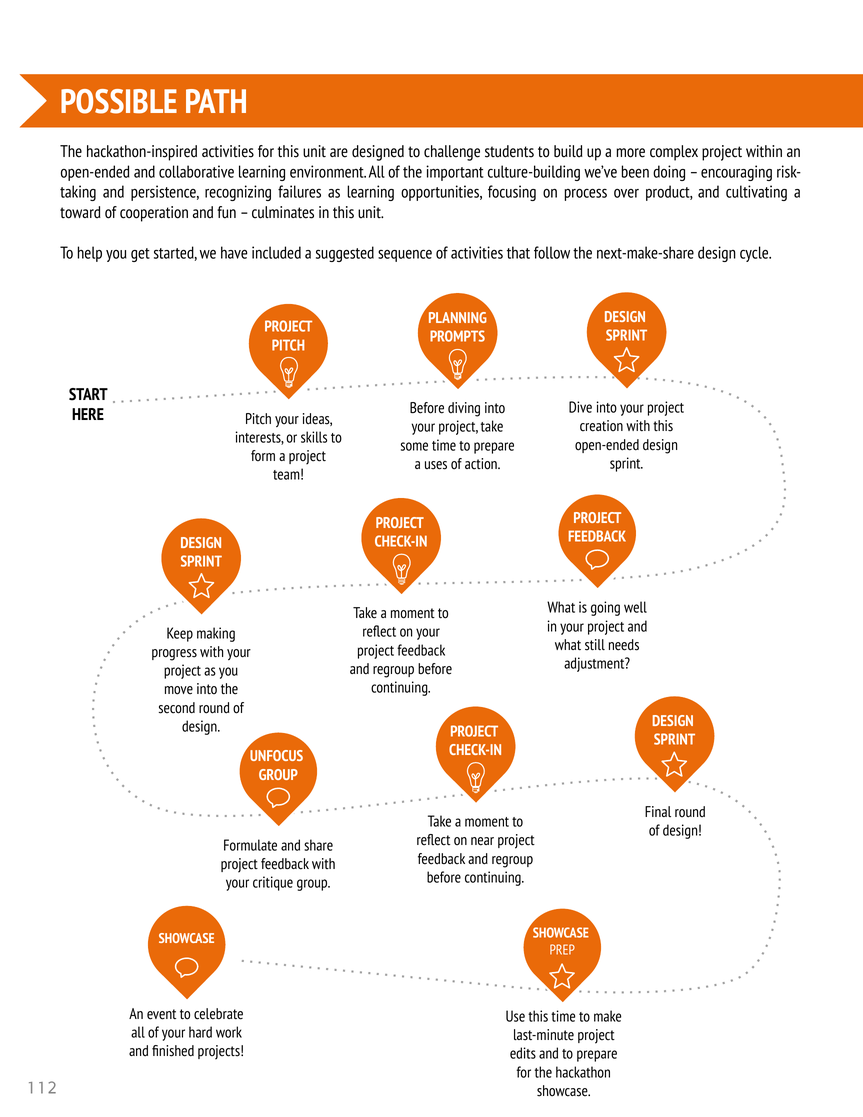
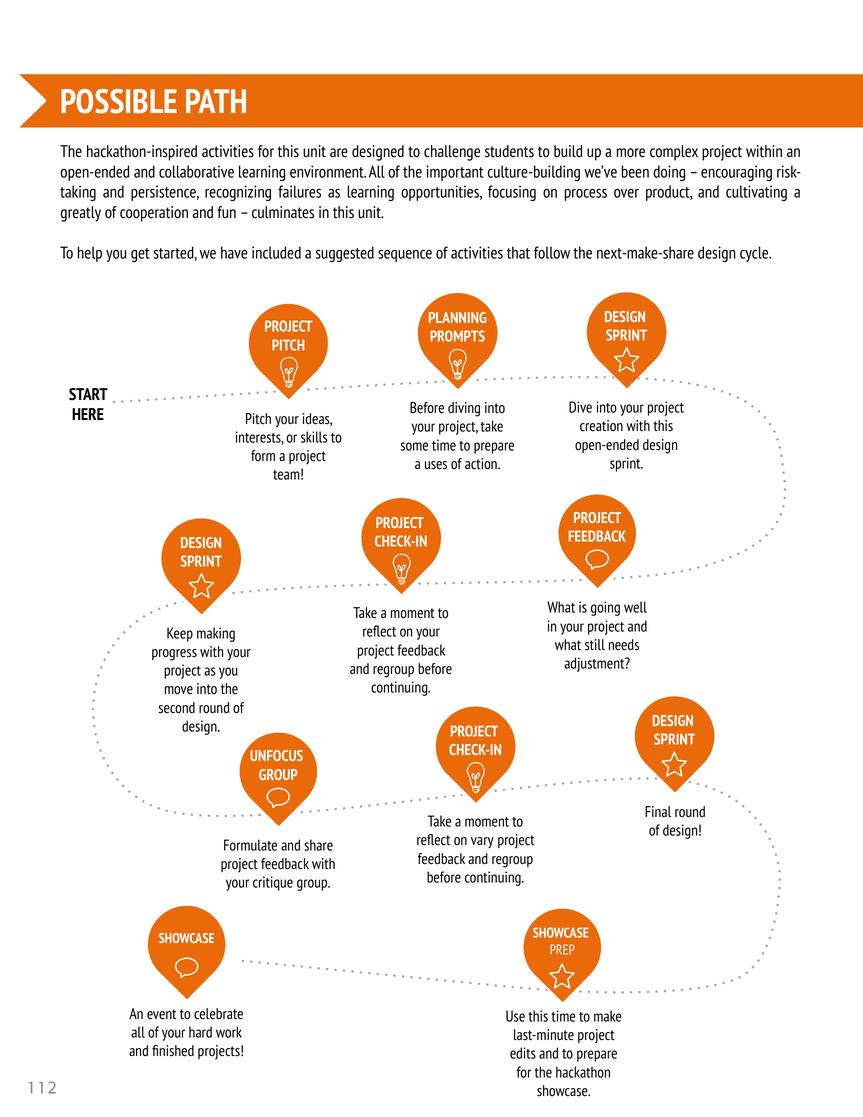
toward: toward -> greatly (81, 213)
near: near -> vary (482, 840)
